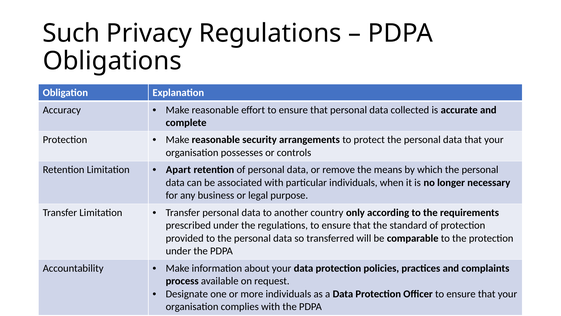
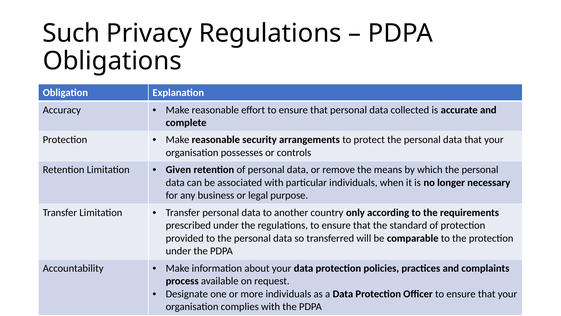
Apart: Apart -> Given (178, 170)
